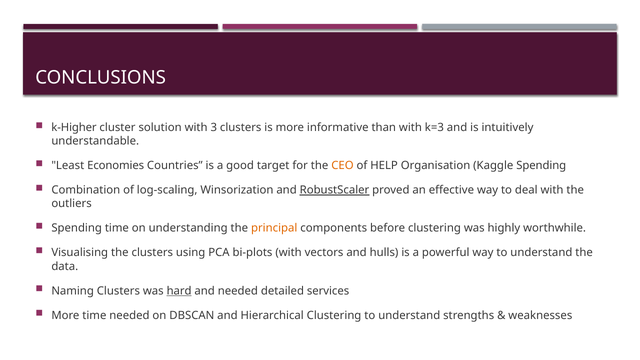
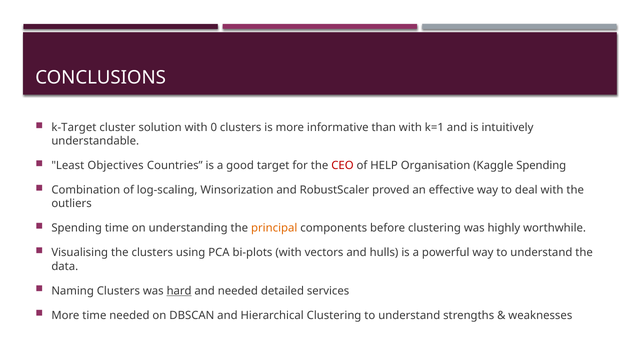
k-Higher: k-Higher -> k-Target (74, 128)
3: 3 -> 0 (214, 128)
k=3: k=3 -> k=1 (434, 128)
Economies: Economies -> Objectives (116, 166)
CEO colour: orange -> red (342, 166)
RobustScaler underline: present -> none (334, 190)
